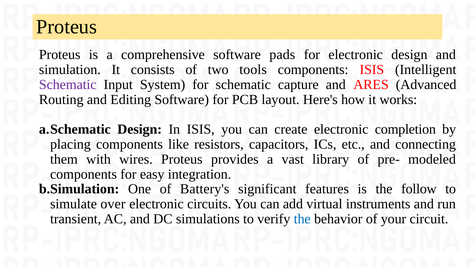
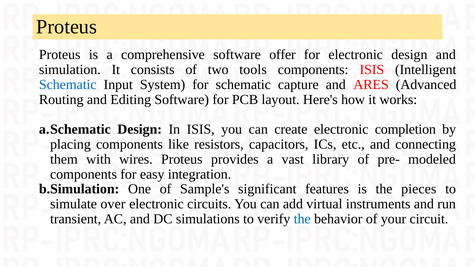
pads: pads -> offer (282, 55)
Schematic colour: purple -> blue (68, 85)
Battery's: Battery's -> Sample's (205, 189)
follow: follow -> pieces (419, 189)
